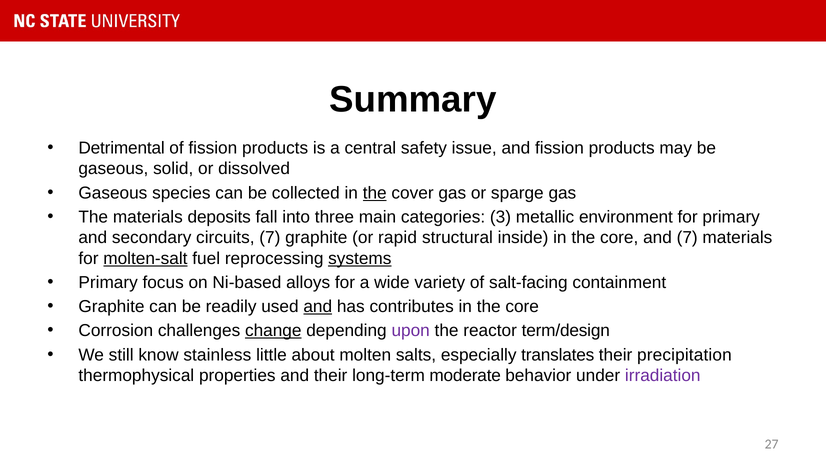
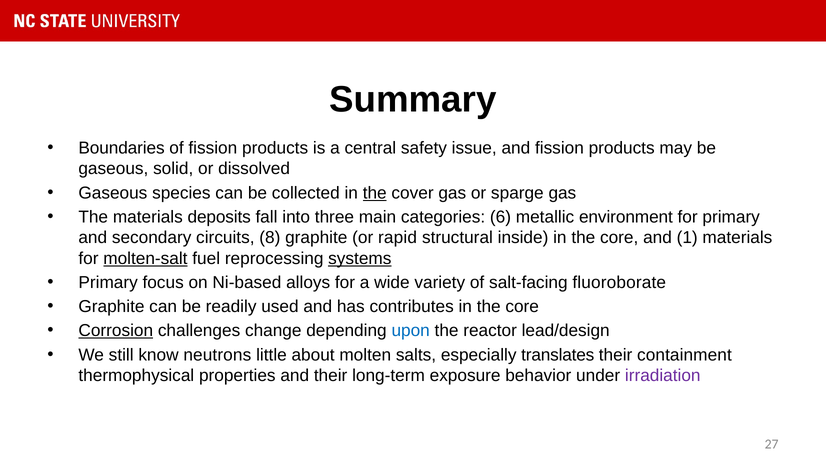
Detrimental: Detrimental -> Boundaries (122, 148)
3: 3 -> 6 (500, 217)
circuits 7: 7 -> 8 (270, 238)
and 7: 7 -> 1 (687, 238)
containment: containment -> fluoroborate (619, 282)
and underline: present -> none (318, 306)
Corrosion underline: none -> present (116, 330)
change underline: present -> none (273, 330)
upon colour: purple -> blue (411, 330)
term/design: term/design -> lead/design (566, 330)
stainless: stainless -> neutrons (217, 355)
precipitation: precipitation -> containment (684, 355)
moderate: moderate -> exposure (465, 375)
